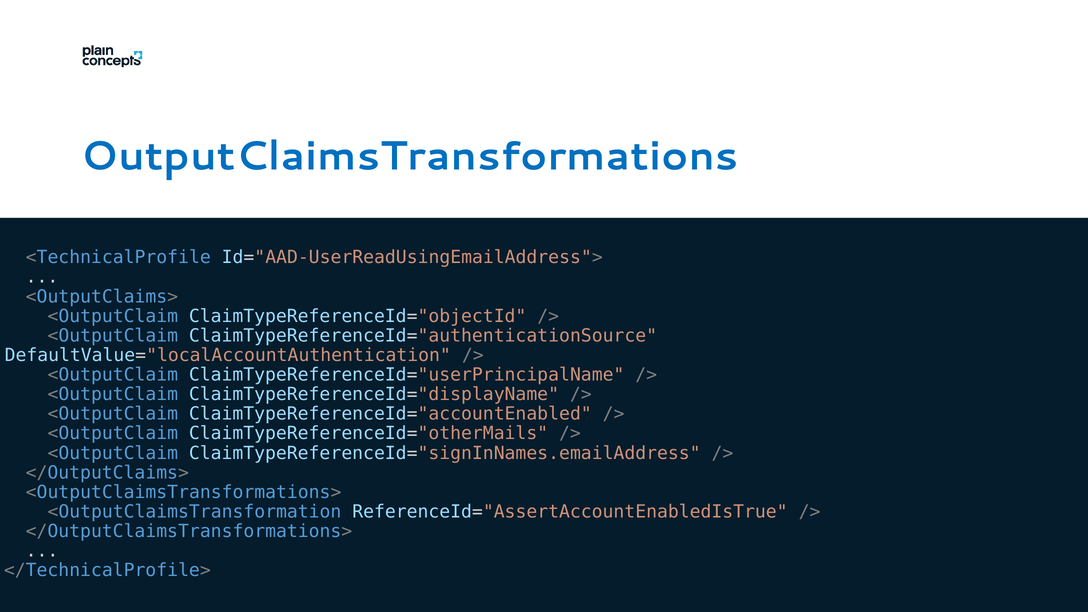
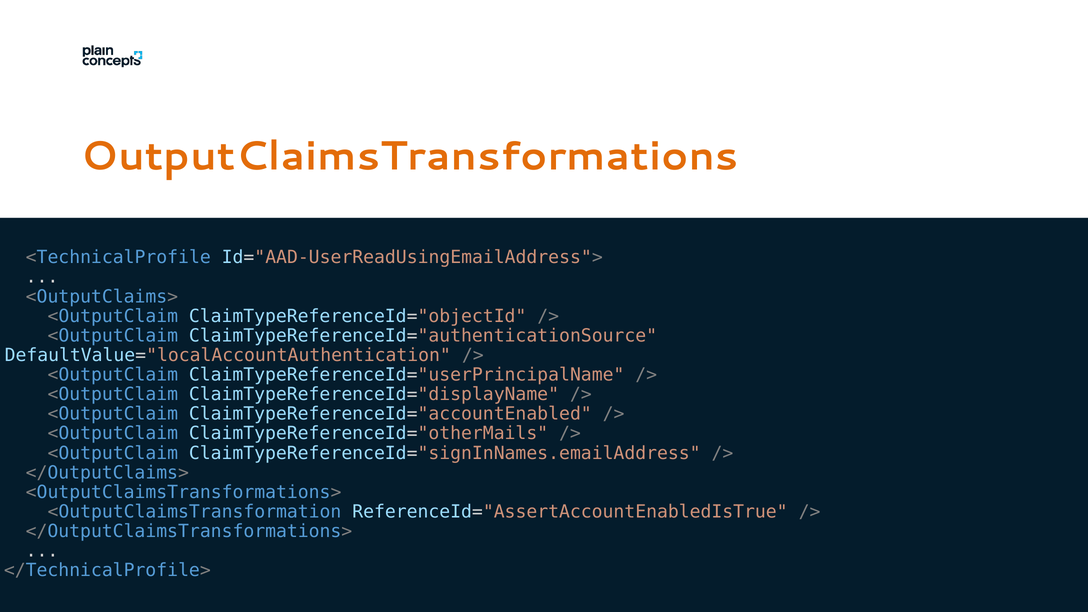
OutputClaimsTransformations colour: blue -> orange (410, 156)
